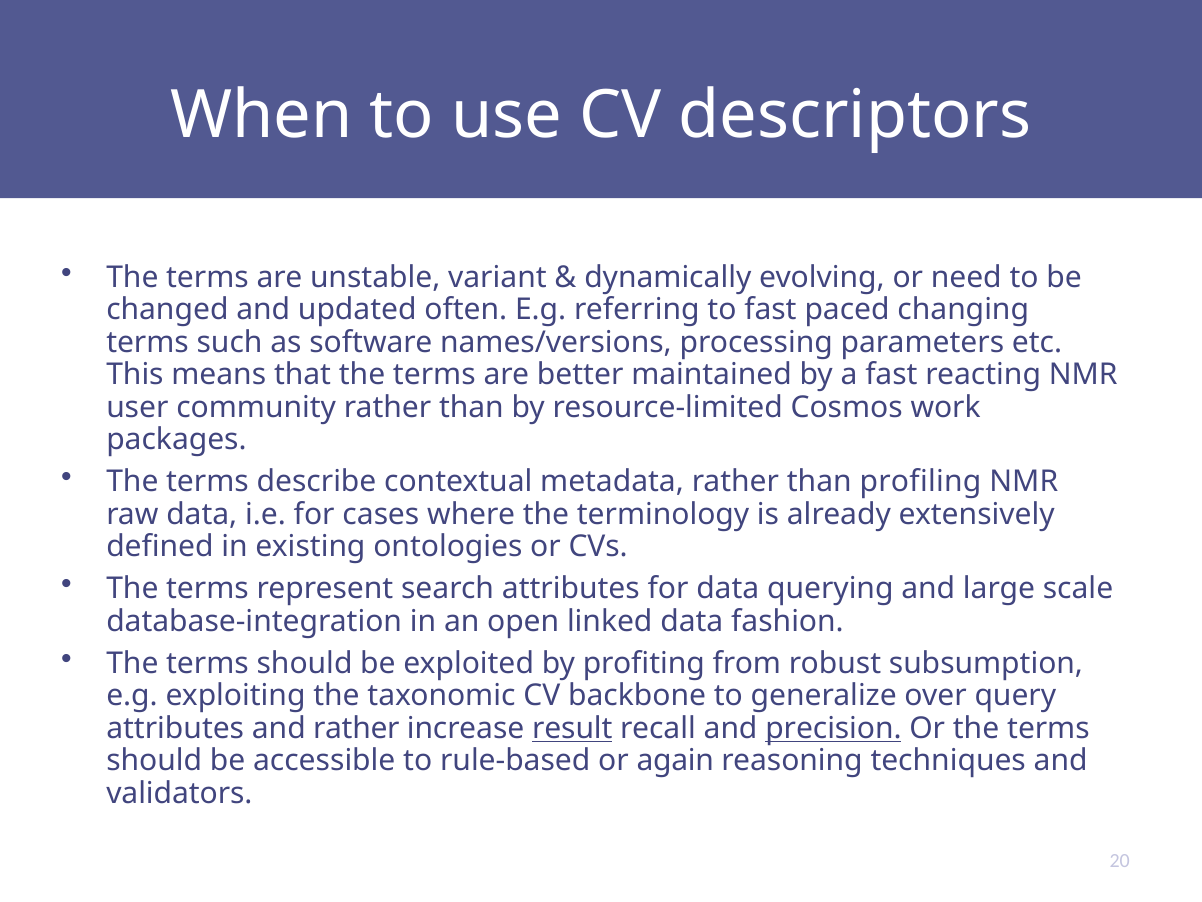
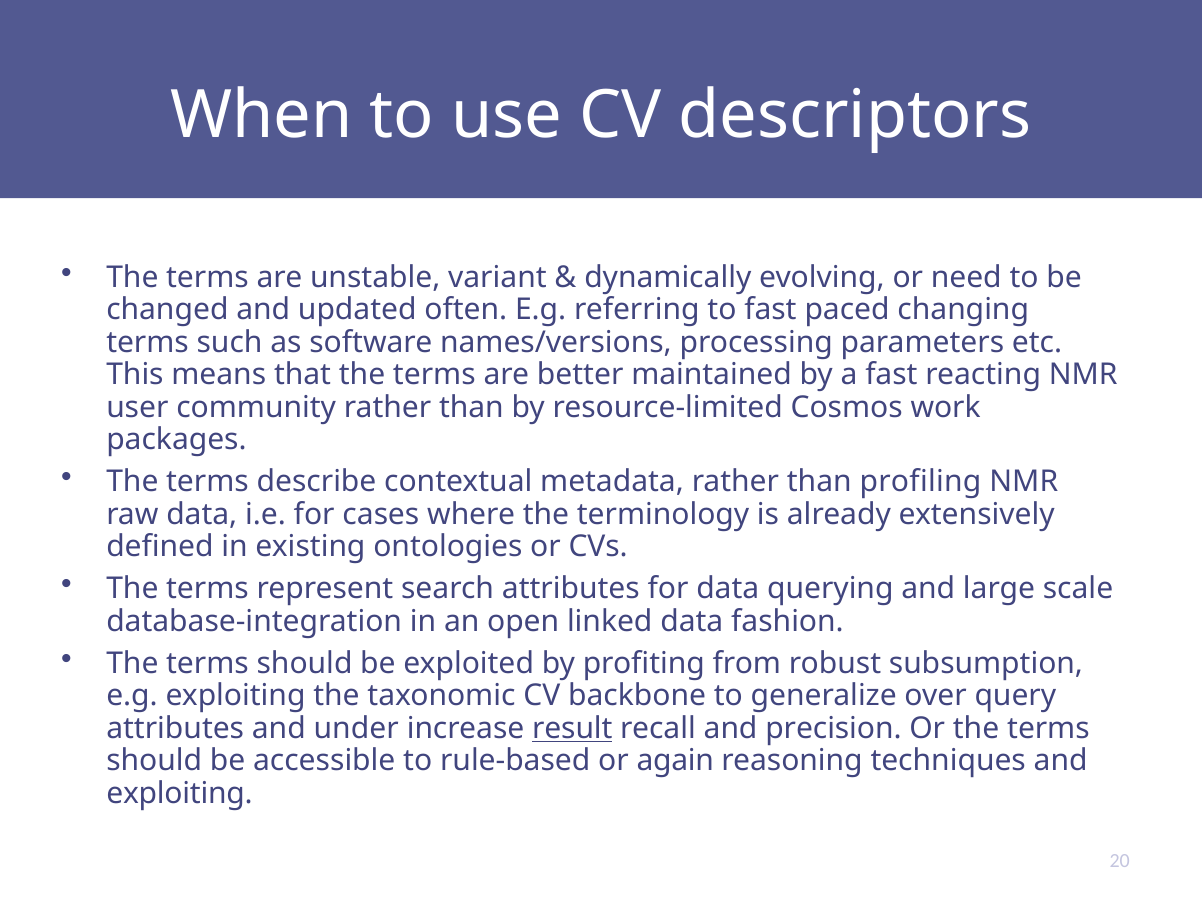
and rather: rather -> under (356, 728)
precision underline: present -> none (833, 728)
validators: validators -> exploiting (179, 793)
